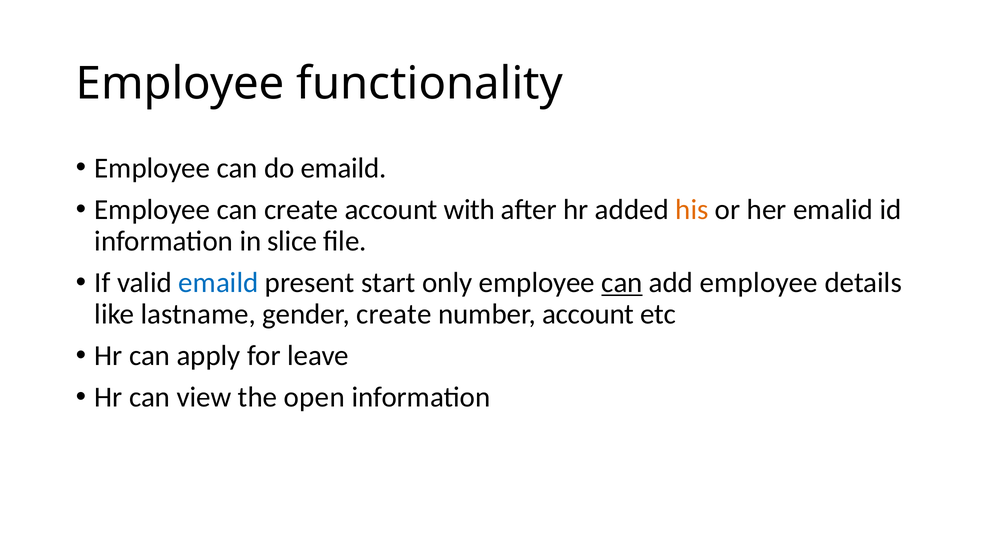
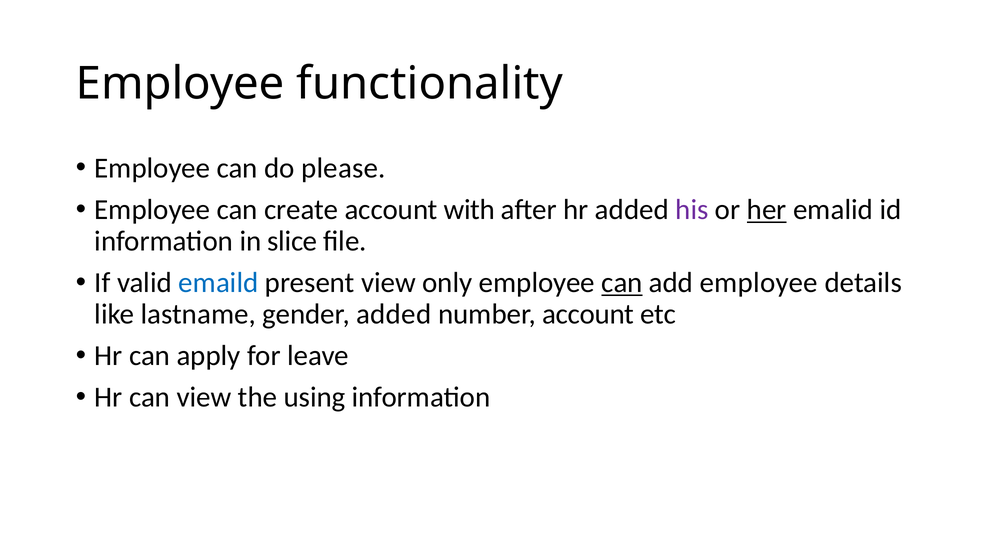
do emaild: emaild -> please (343, 168)
his colour: orange -> purple (692, 210)
her underline: none -> present (767, 210)
present start: start -> view (388, 283)
gender create: create -> added (394, 314)
open: open -> using (315, 397)
